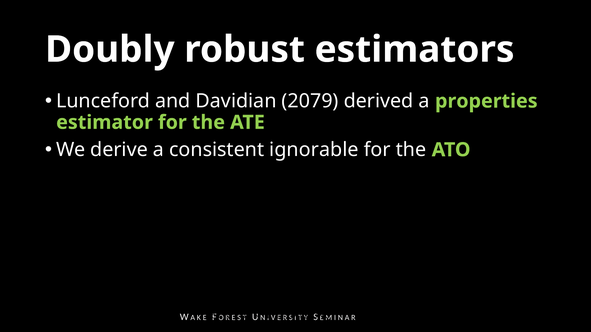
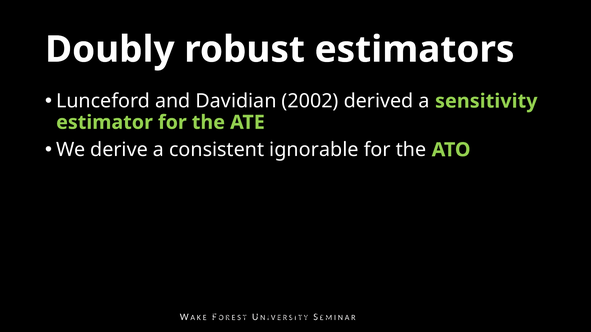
2079: 2079 -> 2002 (310, 101)
properties: properties -> sensitivity (486, 101)
